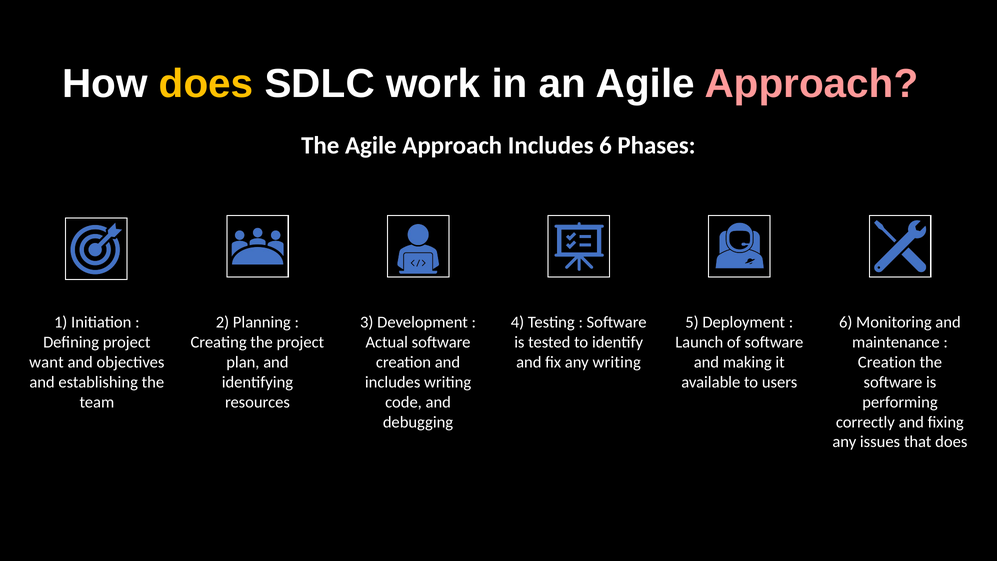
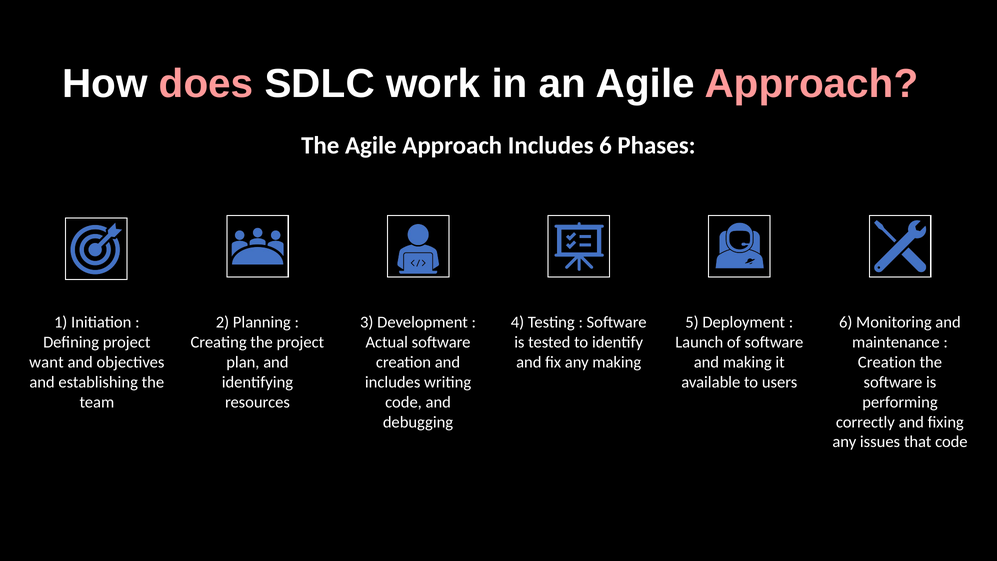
does colour: yellow -> pink (206, 84)
any writing: writing -> making (617, 362)
that does: does -> code (951, 442)
